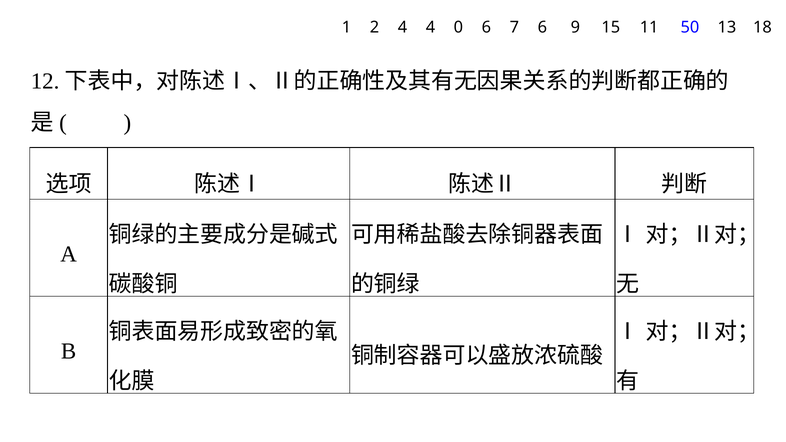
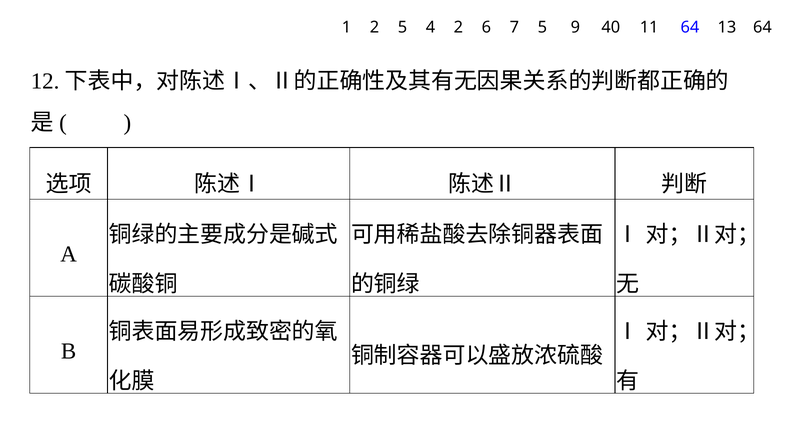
2 4: 4 -> 5 (402, 27)
4 0: 0 -> 2 (458, 27)
7 6: 6 -> 5 (542, 27)
15: 15 -> 40 (611, 27)
11 50: 50 -> 64 (690, 27)
13 18: 18 -> 64 (762, 27)
